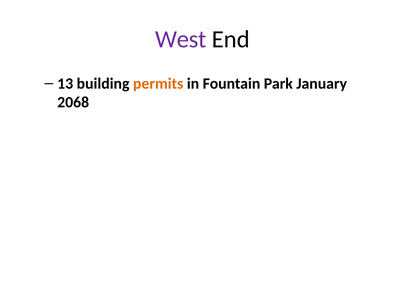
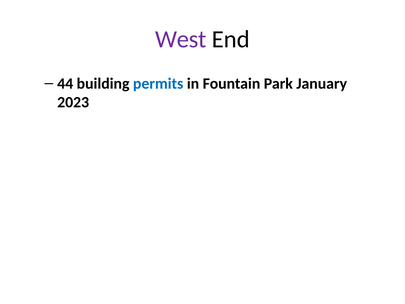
13: 13 -> 44 (65, 83)
permits colour: orange -> blue (158, 83)
2068: 2068 -> 2023 (73, 102)
